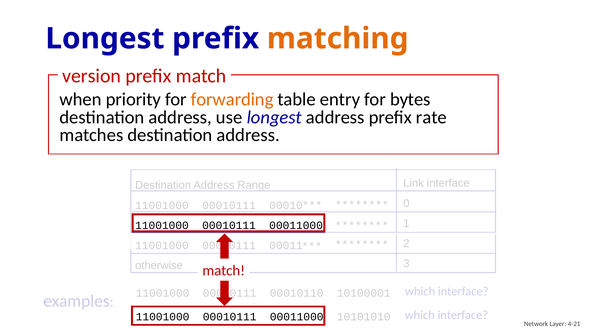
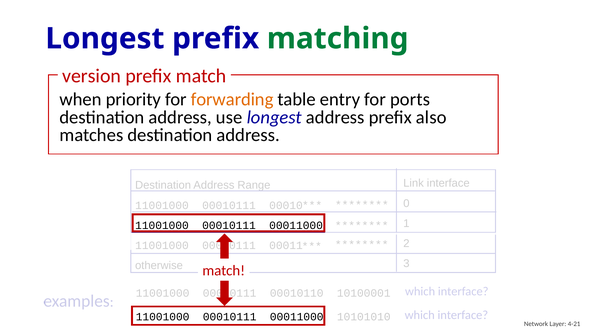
matching colour: orange -> green (338, 39)
bytes: bytes -> ports (410, 99)
rate: rate -> also (431, 117)
